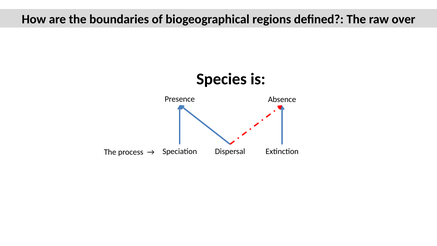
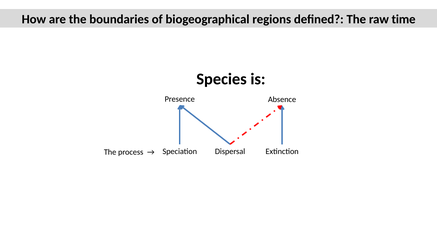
over: over -> time (404, 19)
